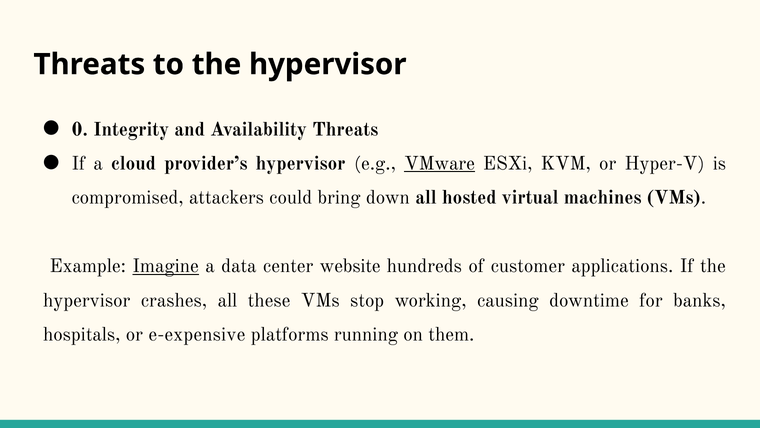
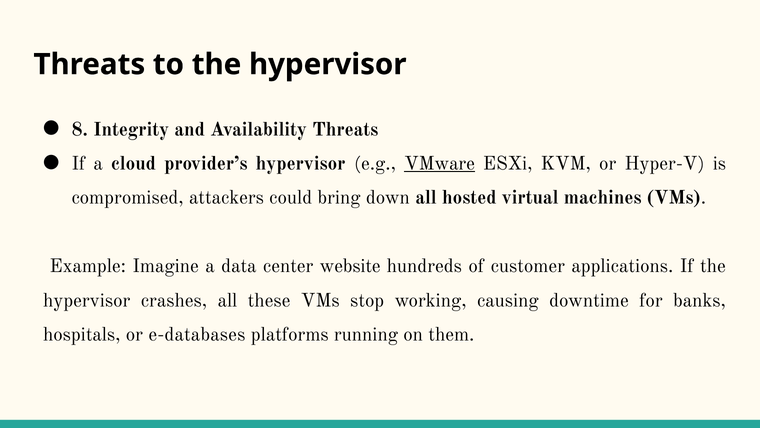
0: 0 -> 8 (80, 129)
Imagine underline: present -> none (166, 266)
e-expensive: e-expensive -> e-databases (197, 334)
